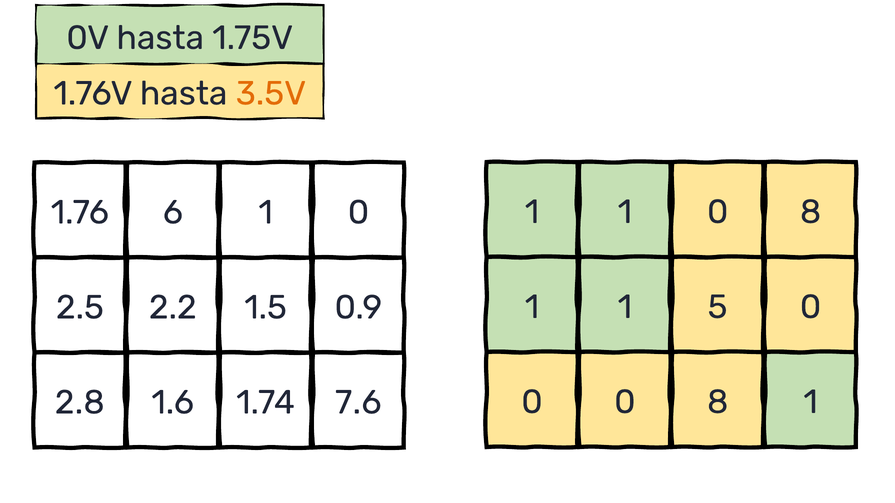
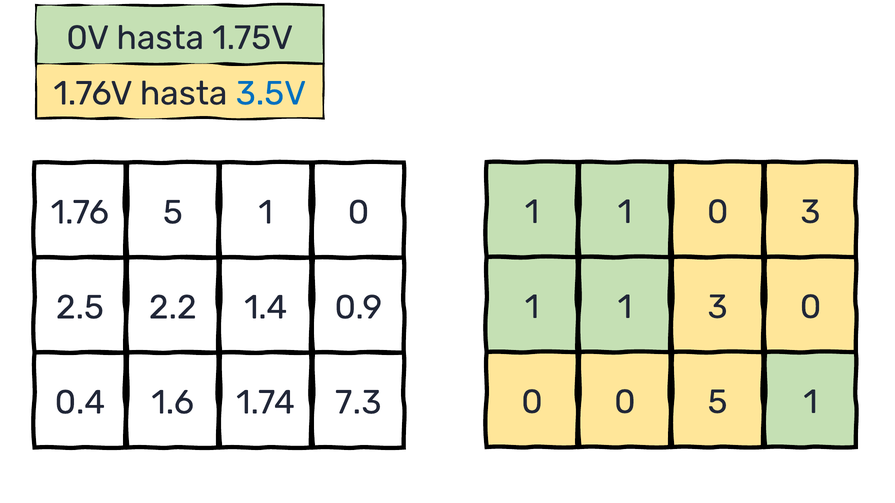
3.5V colour: orange -> blue (271, 93)
1 0 8: 8 -> 3 (810, 212)
1.76 6: 6 -> 5 (173, 213)
1 5: 5 -> 3 (718, 307)
1.5: 1.5 -> 1.4 (266, 308)
0 0 8: 8 -> 5 (718, 402)
2.8: 2.8 -> 0.4 (80, 403)
7.6: 7.6 -> 7.3 (358, 403)
